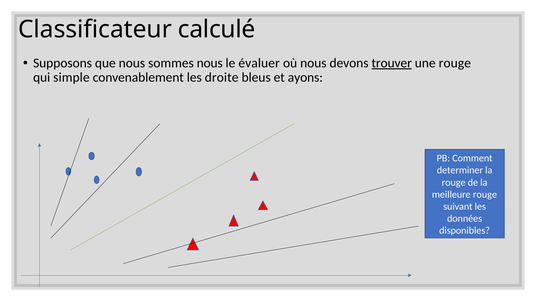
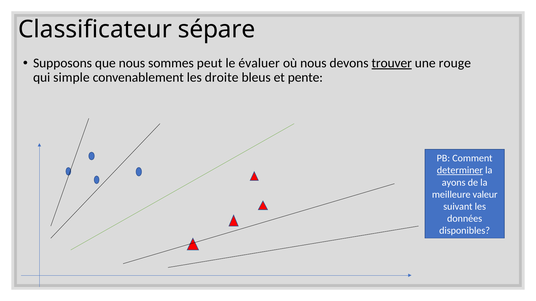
calculé: calculé -> sépare (217, 29)
sommes nous: nous -> peut (210, 63)
ayons: ayons -> pente (305, 78)
determiner underline: none -> present (460, 171)
rouge: rouge -> ayons (454, 183)
meilleure rouge: rouge -> valeur (485, 195)
